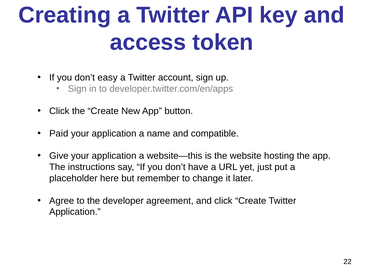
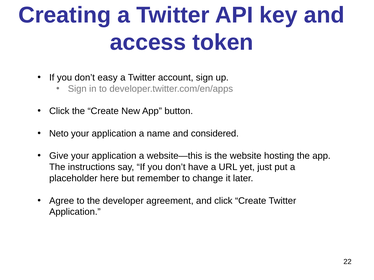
Paid: Paid -> Neto (59, 134)
compatible: compatible -> considered (215, 134)
